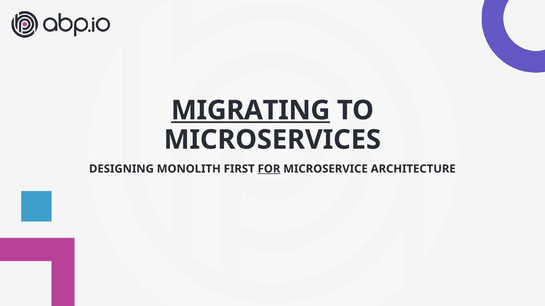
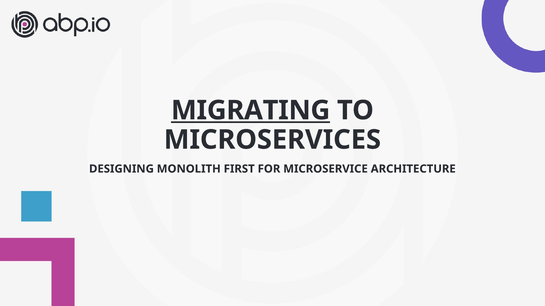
FOR underline: present -> none (269, 169)
